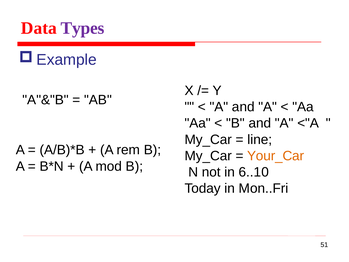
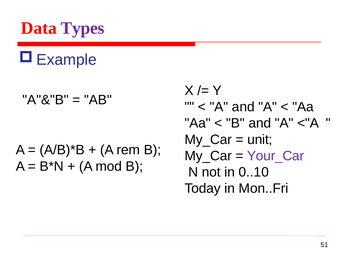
line: line -> unit (260, 139)
Your_Car colour: orange -> purple (276, 156)
6..10: 6..10 -> 0..10 (254, 172)
